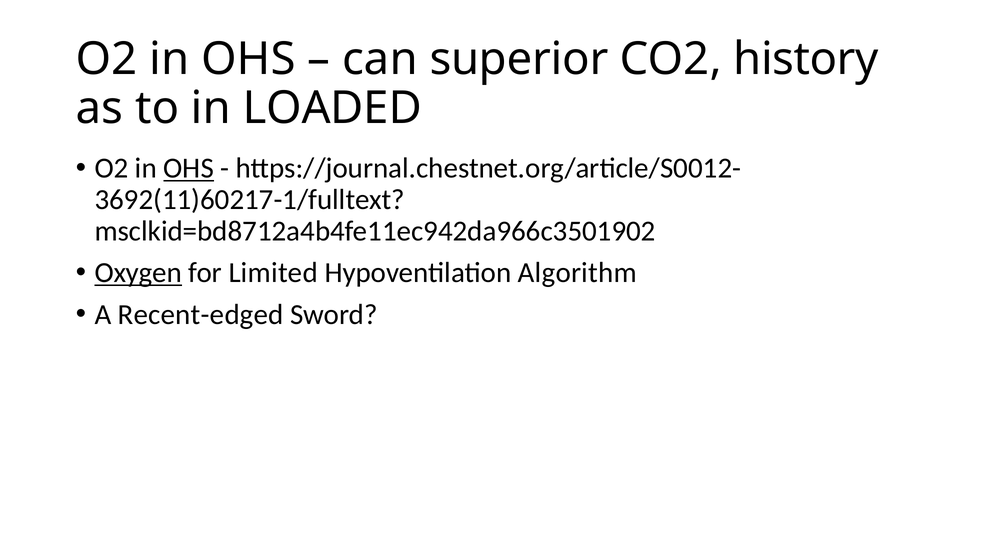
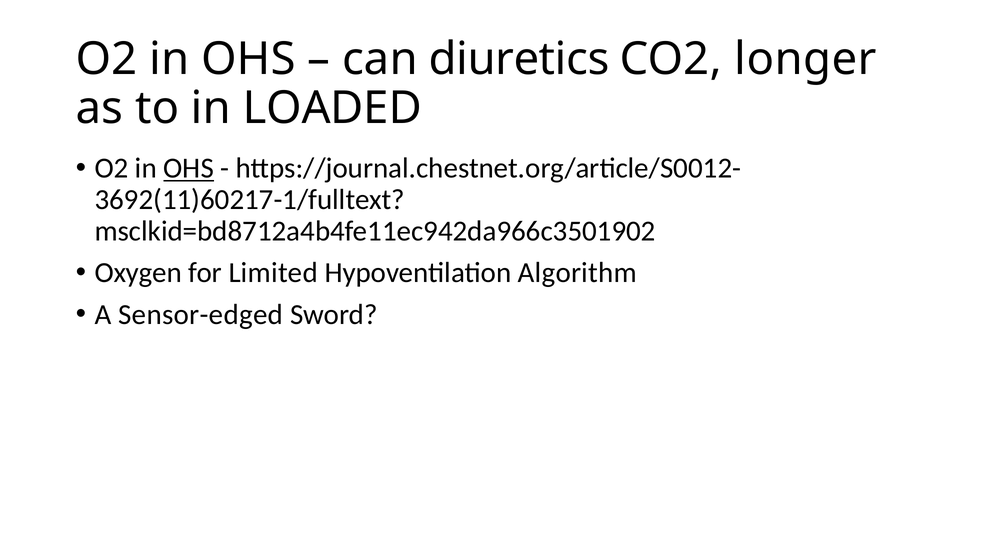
superior: superior -> diuretics (519, 59)
history: history -> longer (806, 59)
Oxygen underline: present -> none (138, 273)
Recent-edged: Recent-edged -> Sensor-edged (201, 314)
